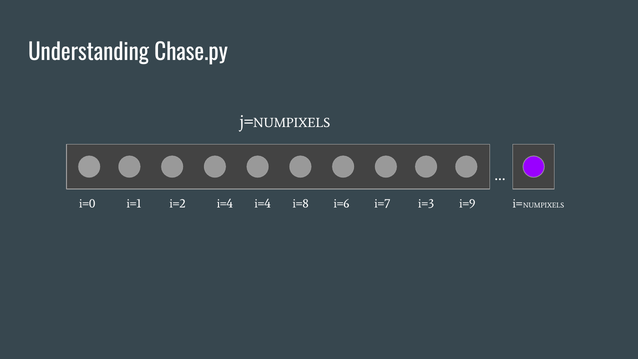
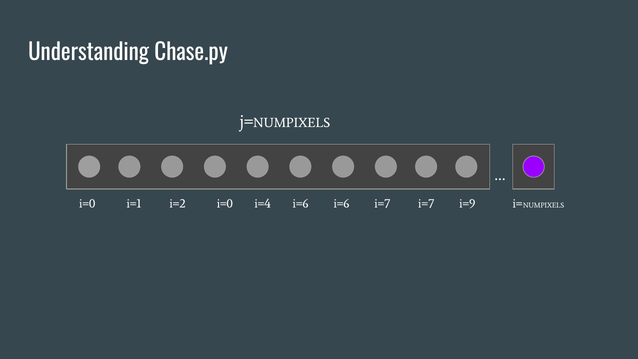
i=2 i=4: i=4 -> i=0 (225, 204)
i=4 i=8: i=8 -> i=6 (301, 204)
i=7 i=3: i=3 -> i=7 (426, 204)
